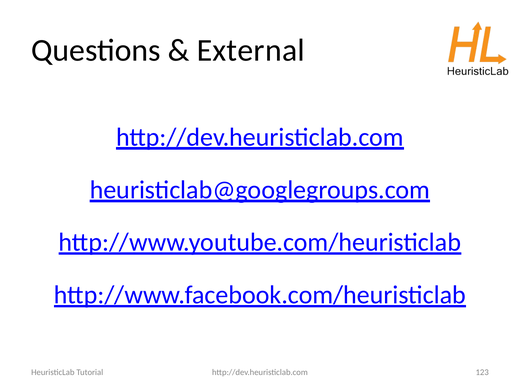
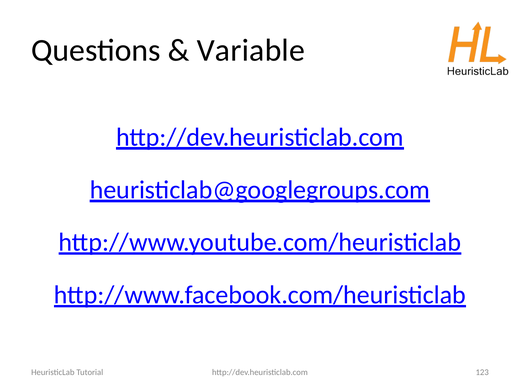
External: External -> Variable (251, 50)
